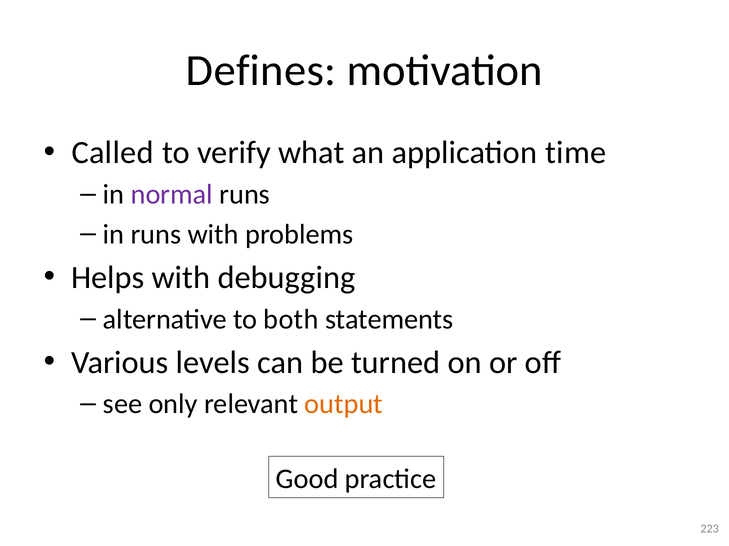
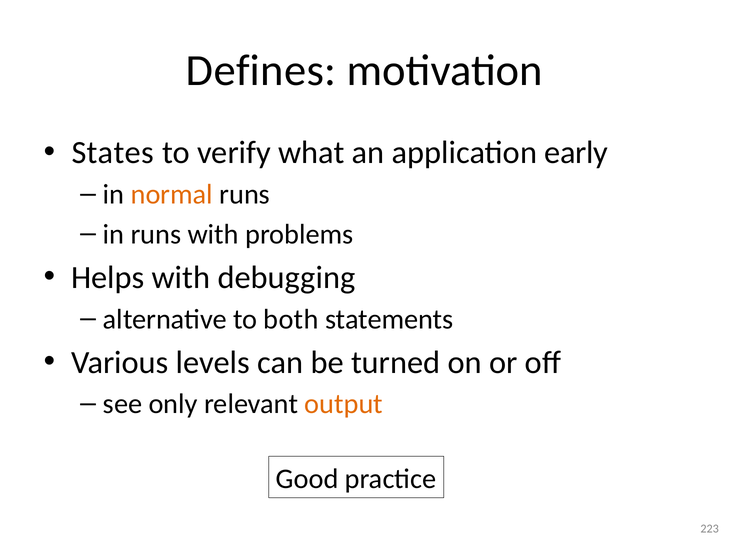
Called: Called -> States (113, 153)
time: time -> early (576, 153)
normal colour: purple -> orange (172, 195)
